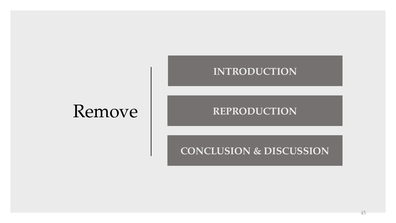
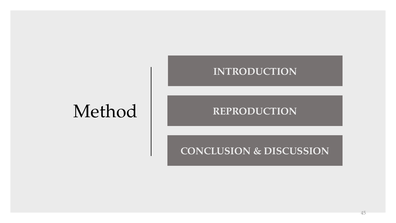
Remove: Remove -> Method (105, 111)
